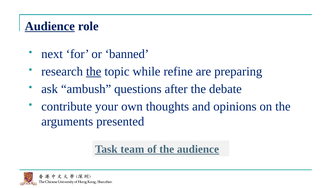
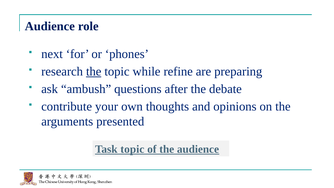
Audience underline: present -> none (50, 26)
banned: banned -> phones (127, 54)
Task team: team -> topic (132, 149)
